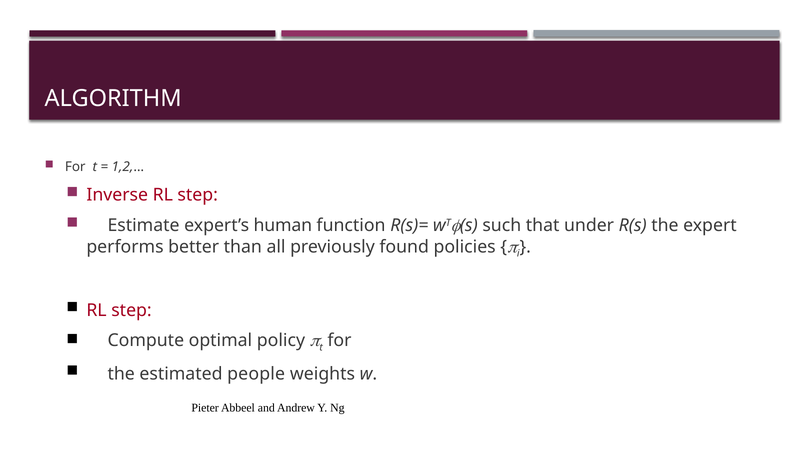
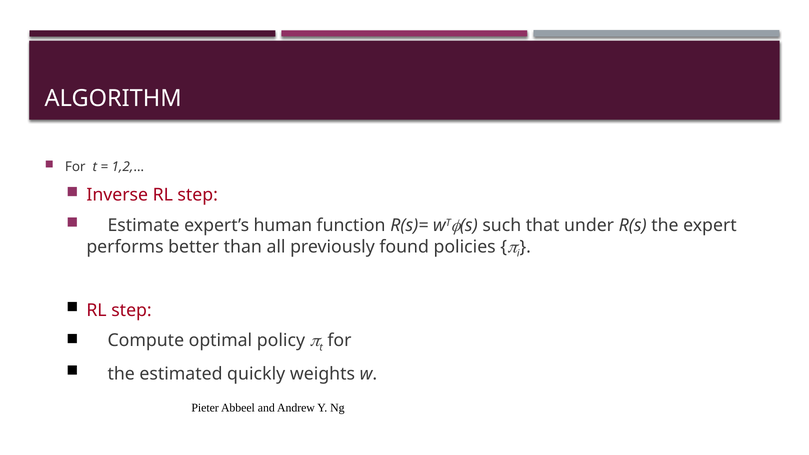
people: people -> quickly (256, 374)
